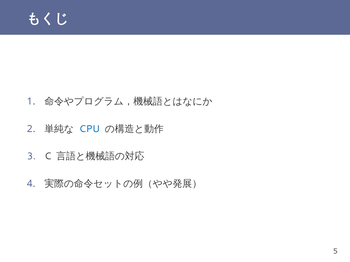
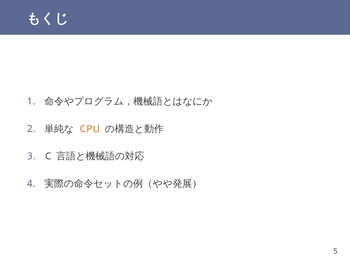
CPU colour: blue -> orange (89, 129)
